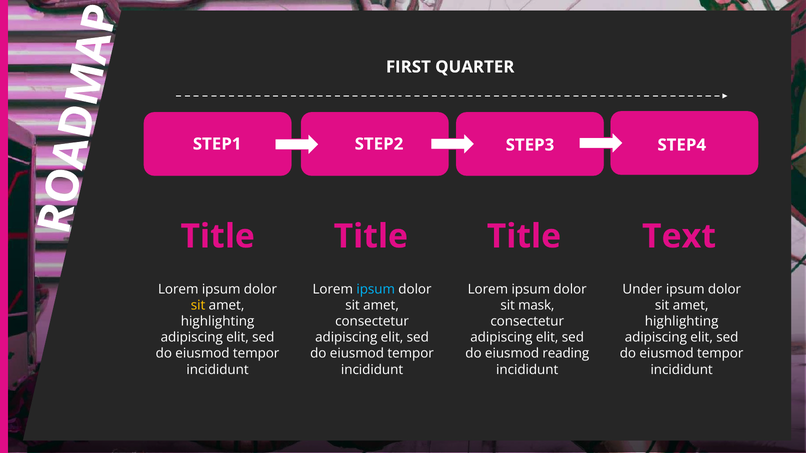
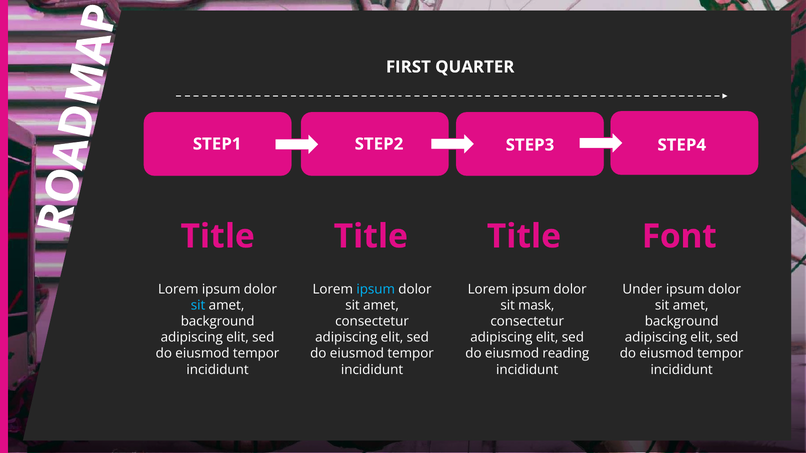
Text: Text -> Font (679, 237)
sit colour: yellow -> light blue (198, 305)
highlighting: highlighting -> background (218, 322)
highlighting: highlighting -> background (682, 322)
